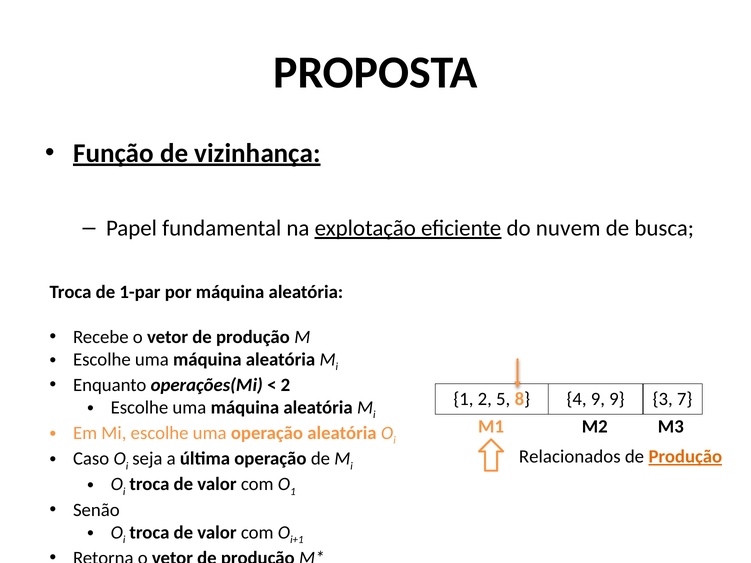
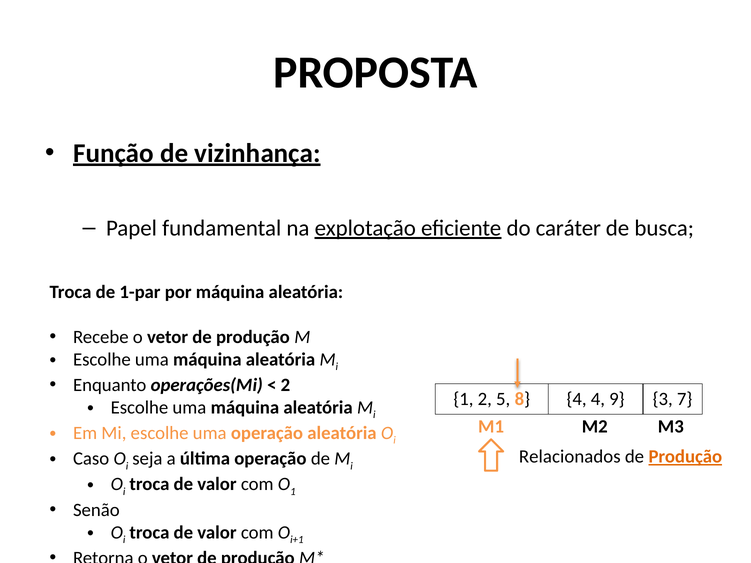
nuvem: nuvem -> caráter (568, 228)
4 9: 9 -> 4 (598, 399)
